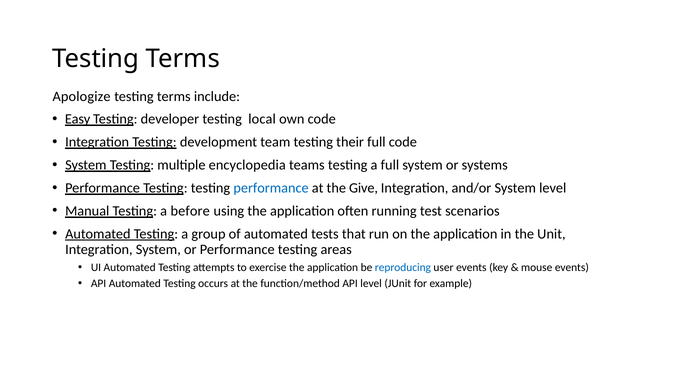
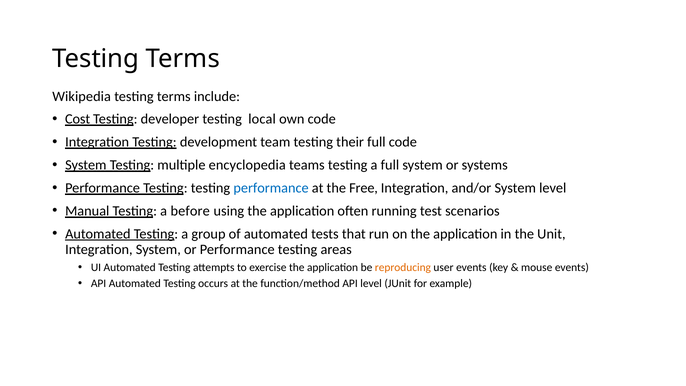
Apologize: Apologize -> Wikipedia (82, 96)
Easy: Easy -> Cost (78, 119)
Give: Give -> Free (364, 188)
reproducing colour: blue -> orange (403, 267)
